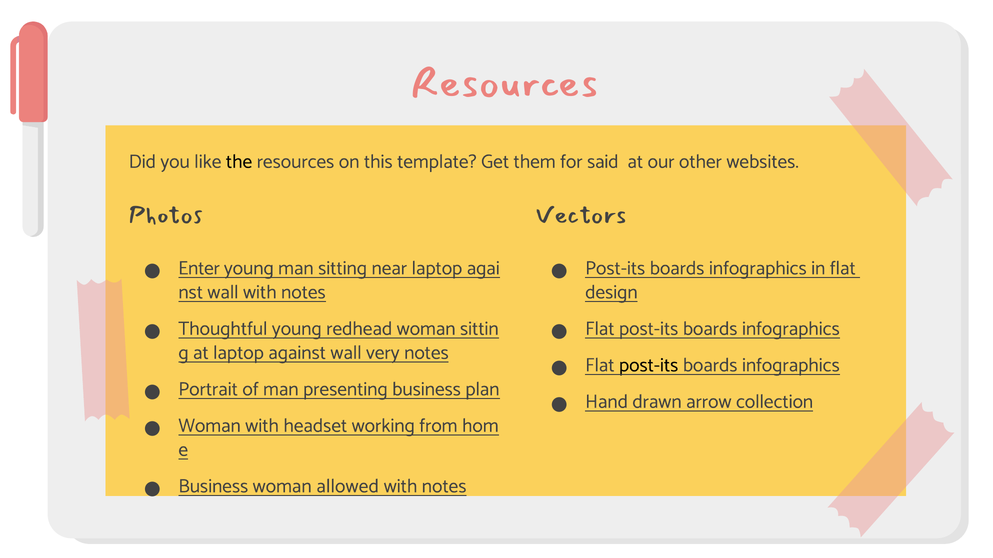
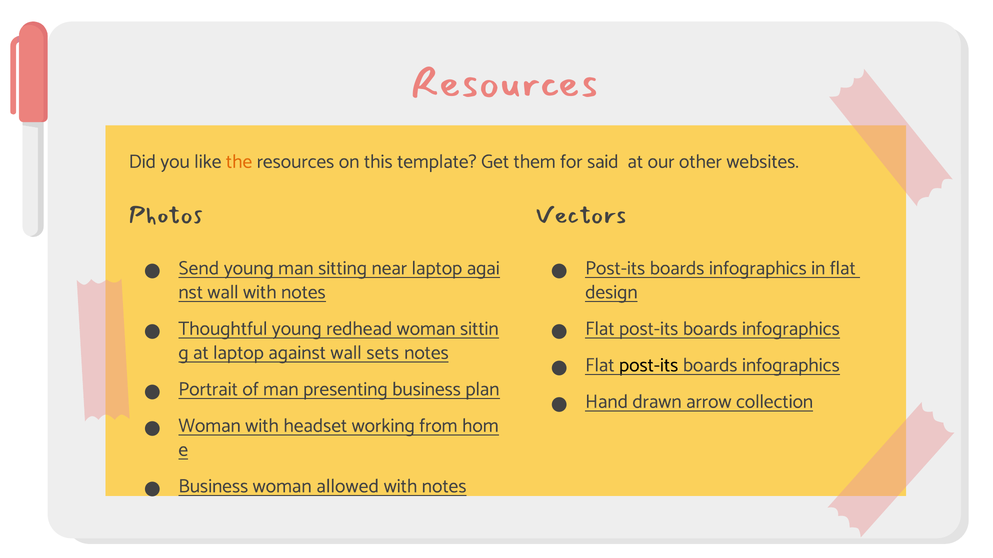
the colour: black -> orange (239, 162)
Enter: Enter -> Send (199, 268)
very: very -> sets (383, 353)
